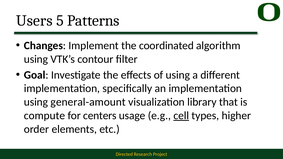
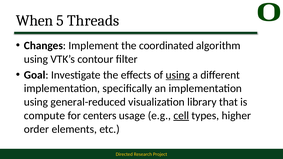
Users: Users -> When (34, 21)
Patterns: Patterns -> Threads (93, 21)
using underline: none -> present (178, 75)
general-amount: general-amount -> general-reduced (88, 102)
